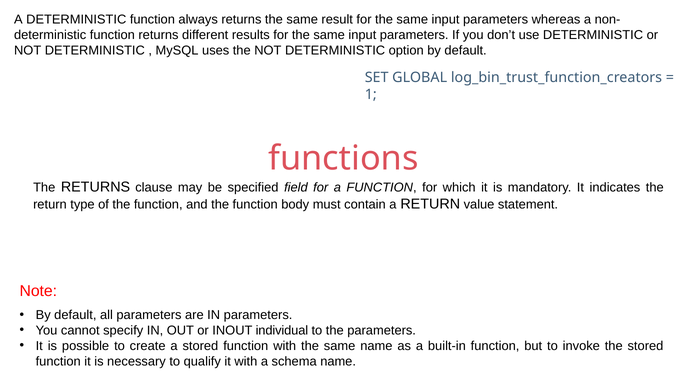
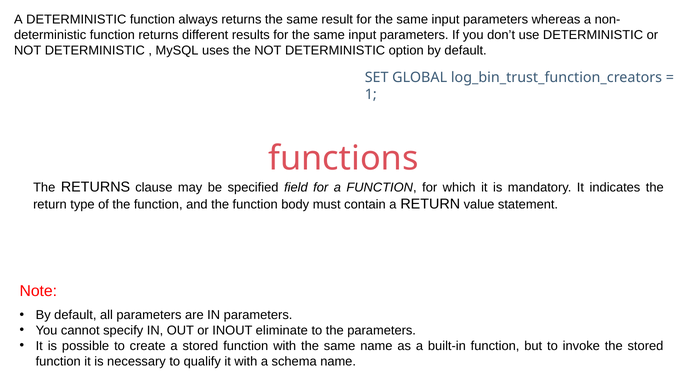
individual: individual -> eliminate (282, 331)
